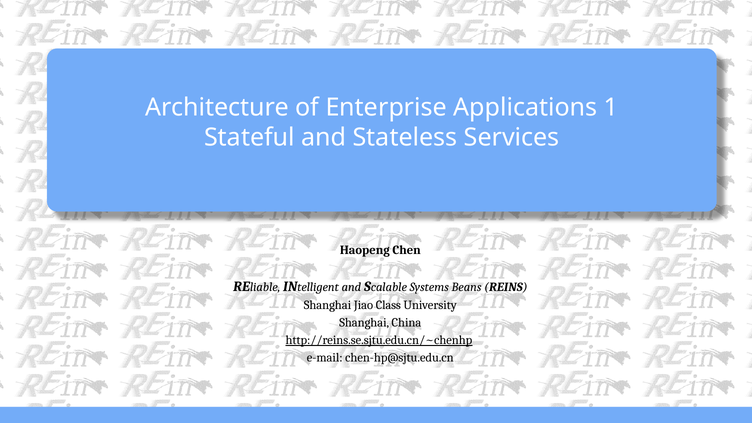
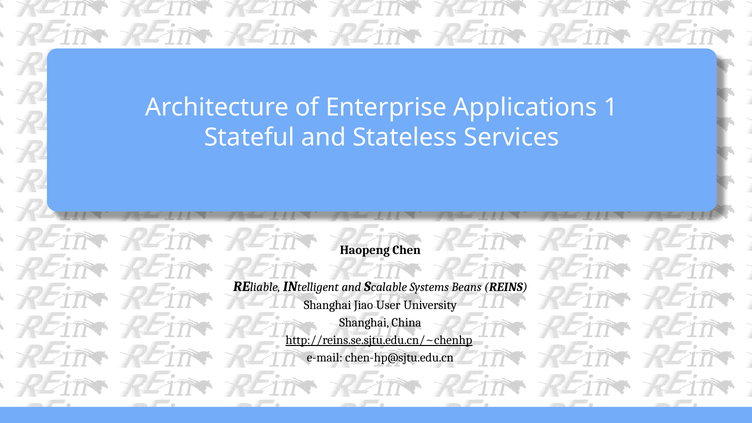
Class: Class -> User (388, 305)
